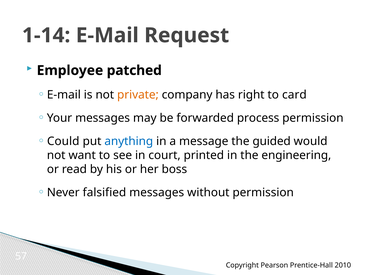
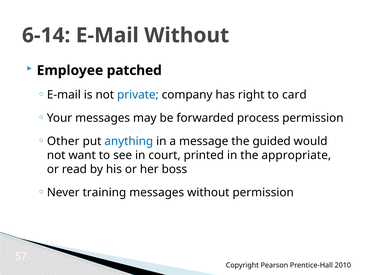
1-14: 1-14 -> 6-14 (46, 35)
E-Mail Request: Request -> Without (187, 35)
private colour: orange -> blue (138, 95)
Could: Could -> Other (63, 141)
engineering: engineering -> appropriate (296, 155)
falsified: falsified -> training (104, 193)
